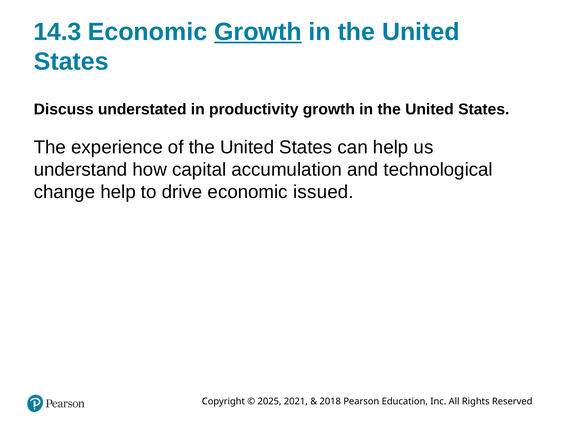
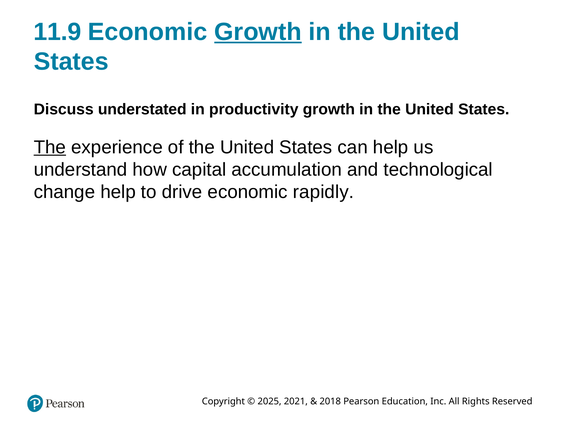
14.3: 14.3 -> 11.9 (57, 32)
The underline: none -> present (50, 147)
issued: issued -> rapidly (324, 192)
